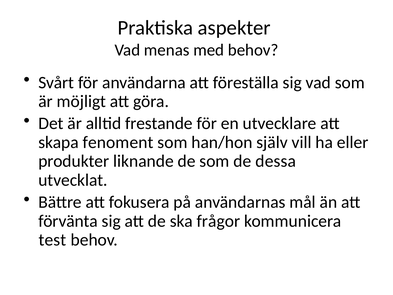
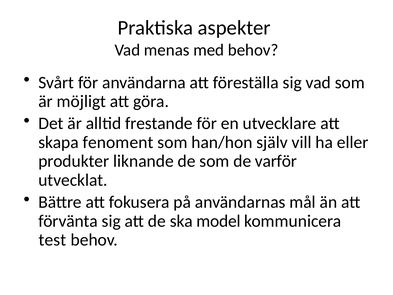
dessa: dessa -> varför (276, 161)
frågor: frågor -> model (218, 221)
